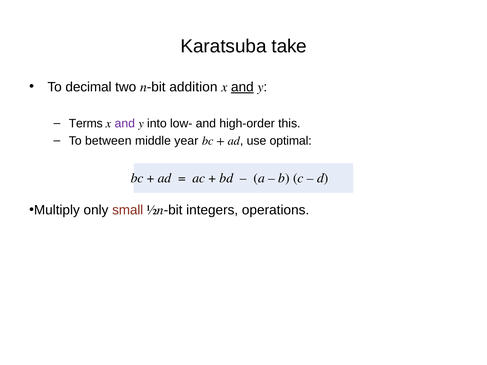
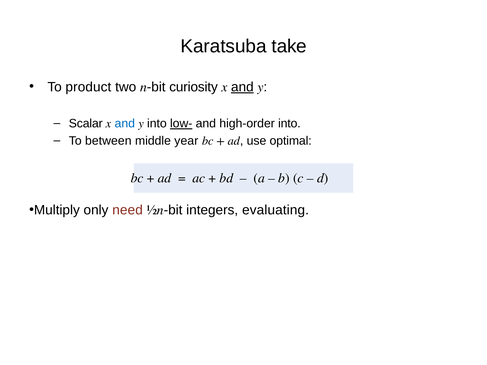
decimal: decimal -> product (88, 87)
addition: addition -> curiosity (194, 87)
Terms: Terms -> Scalar (86, 124)
and colour: purple -> blue (125, 124)
low- underline: none -> present (181, 124)
high-order this: this -> into (289, 124)
small: small -> need (128, 210)
operations: operations -> evaluating (276, 210)
